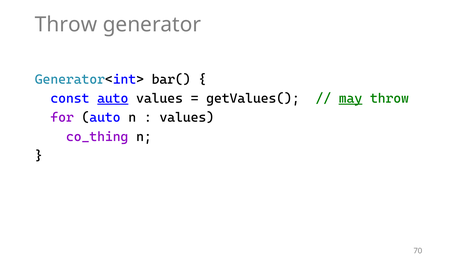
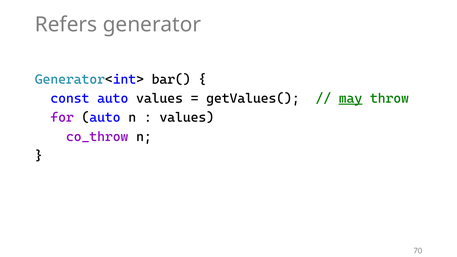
Throw: Throw -> Refers (66, 25)
auto underline: present -> none (113, 98)
co_thing: co_thing -> co_throw (97, 137)
